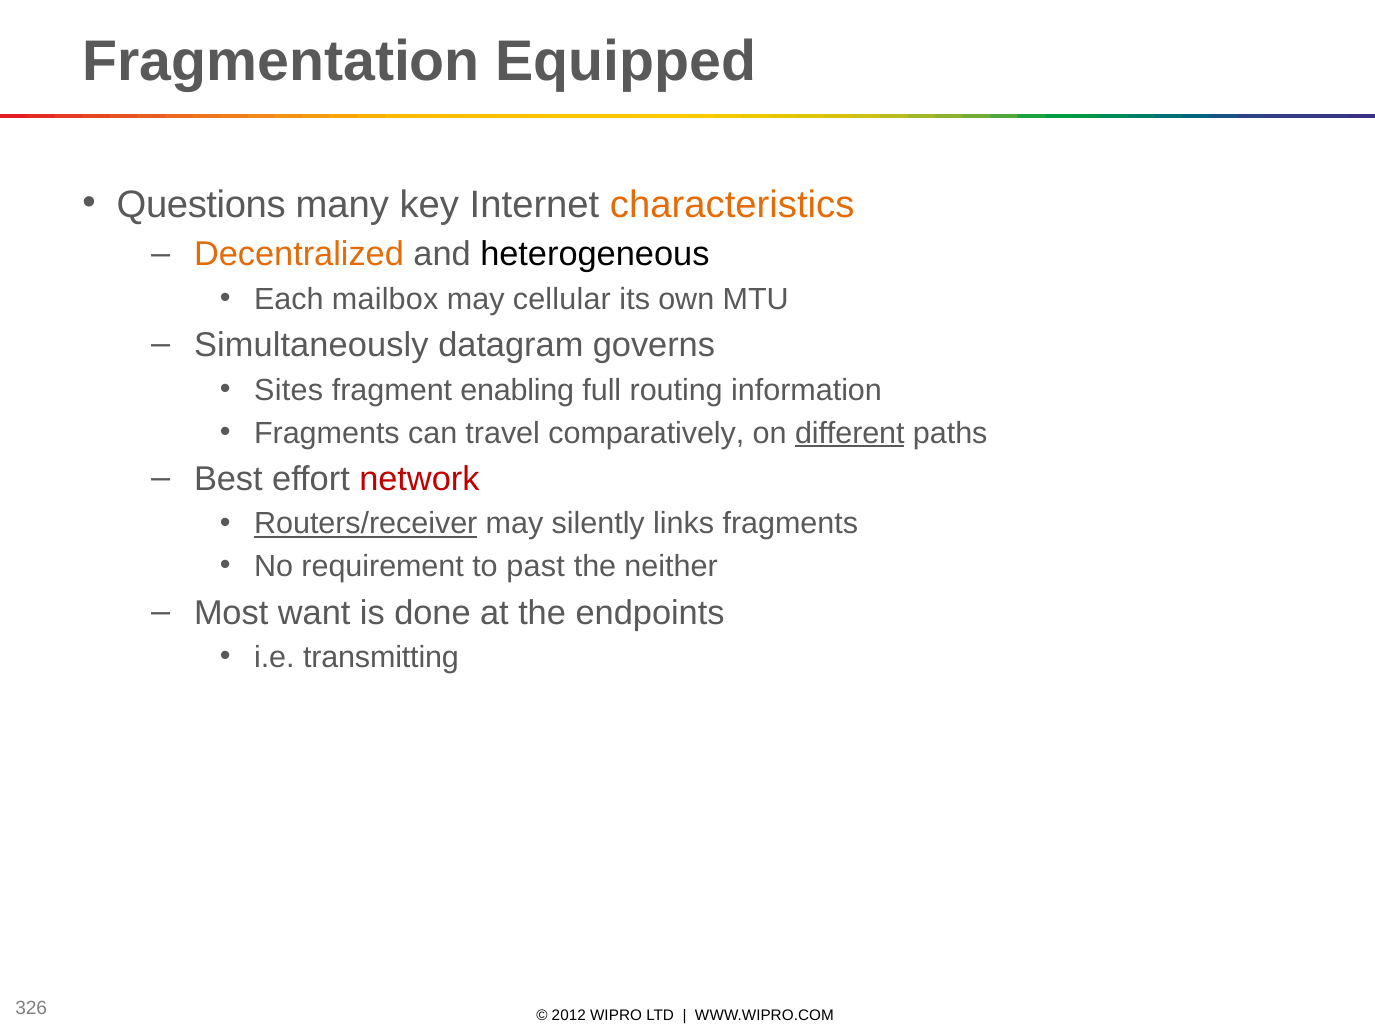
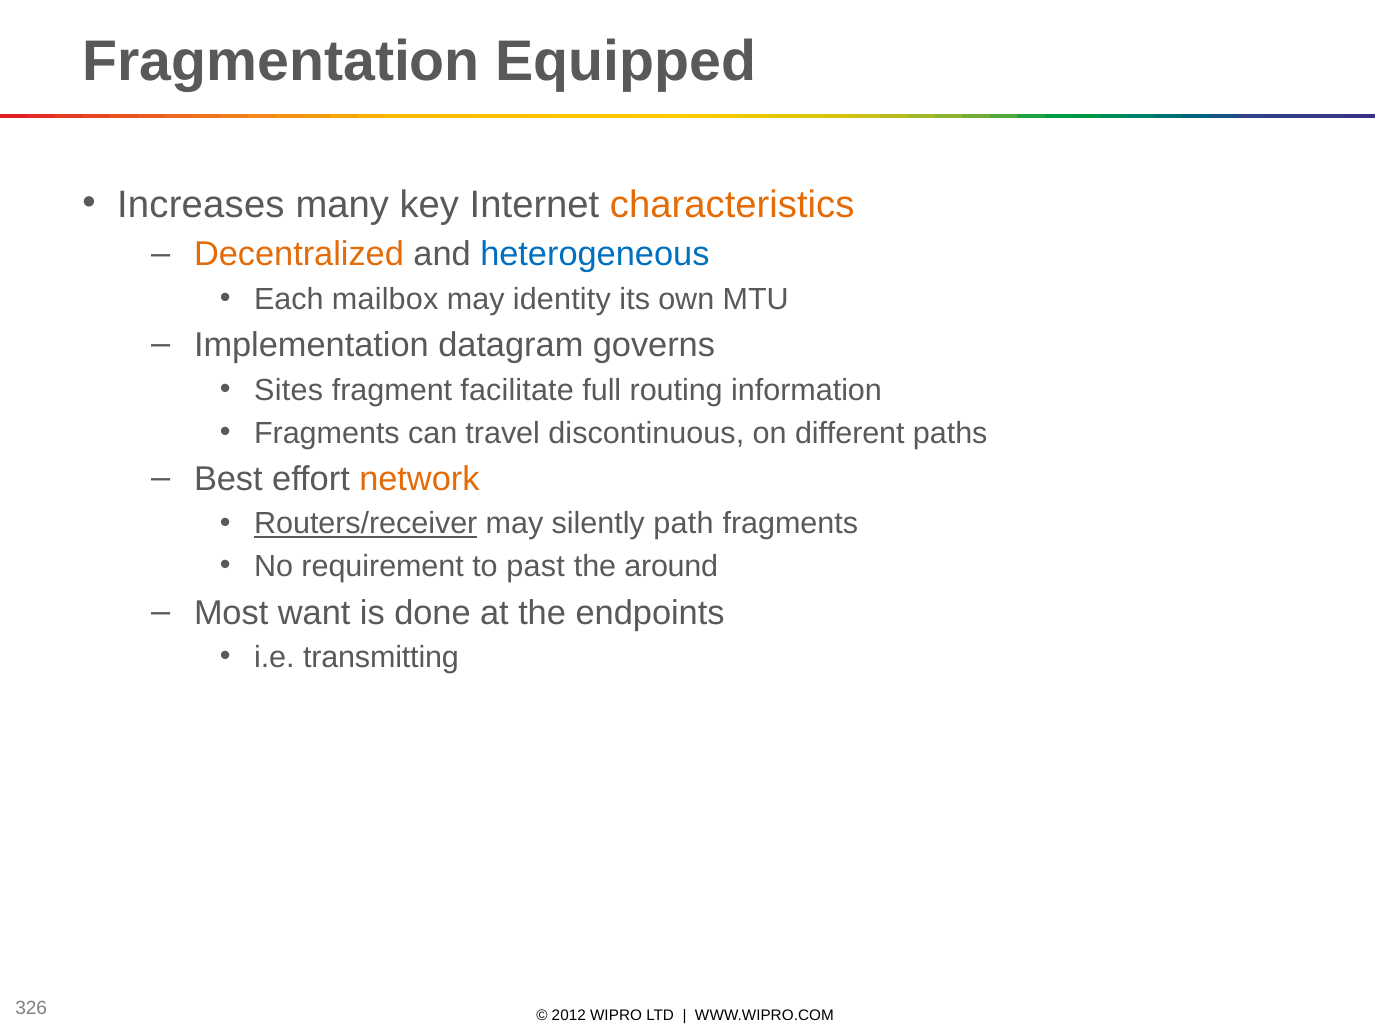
Questions: Questions -> Increases (201, 205)
heterogeneous colour: black -> blue (595, 255)
cellular: cellular -> identity (562, 299)
Simultaneously: Simultaneously -> Implementation (311, 346)
enabling: enabling -> facilitate (517, 390)
comparatively: comparatively -> discontinuous (646, 433)
different underline: present -> none (850, 433)
network colour: red -> orange (419, 479)
links: links -> path (684, 524)
neither: neither -> around (671, 567)
